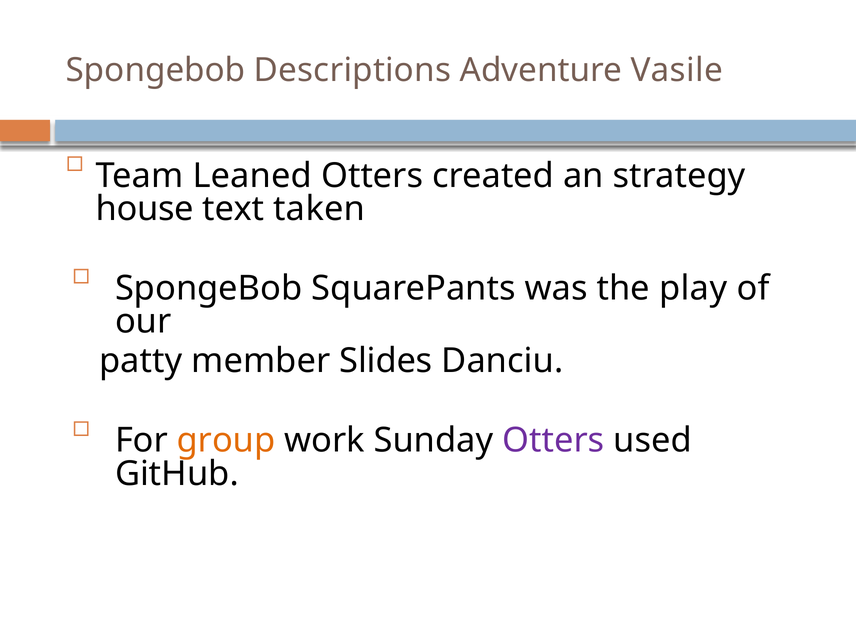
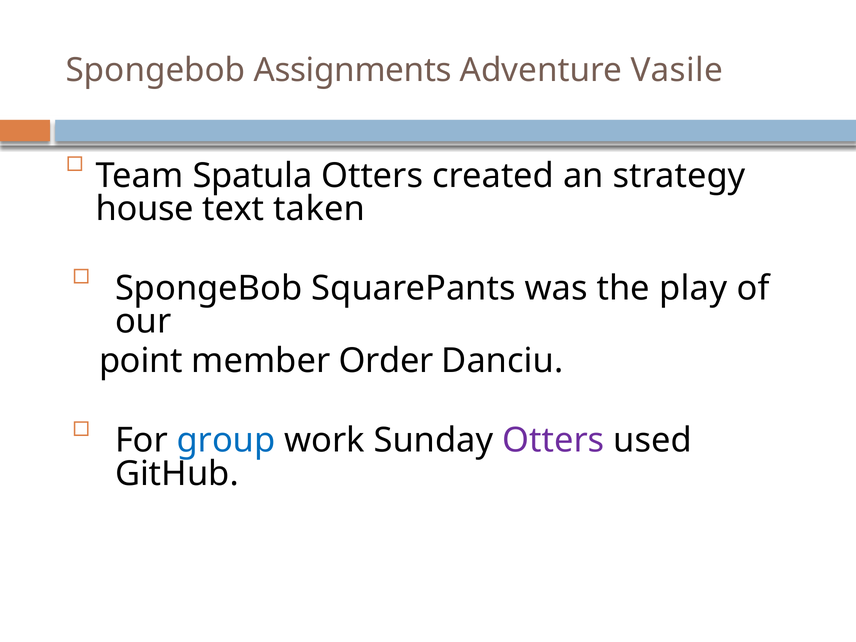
Descriptions: Descriptions -> Assignments (353, 70)
Leaned: Leaned -> Spatula (252, 176)
patty: patty -> point (141, 361)
Slides: Slides -> Order (386, 361)
group colour: orange -> blue (226, 441)
